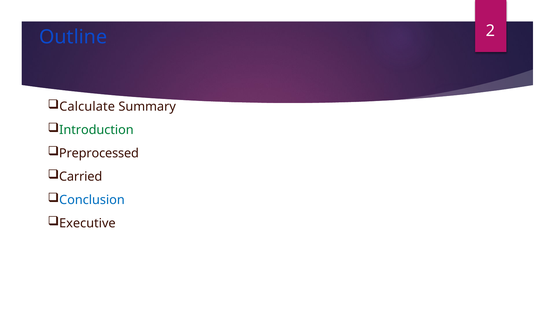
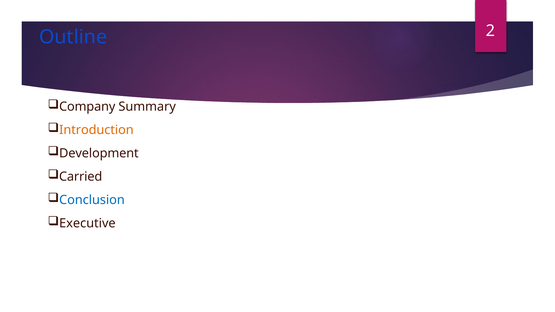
Calculate: Calculate -> Company (87, 107)
Introduction colour: green -> orange (96, 130)
Preprocessed: Preprocessed -> Development (99, 153)
